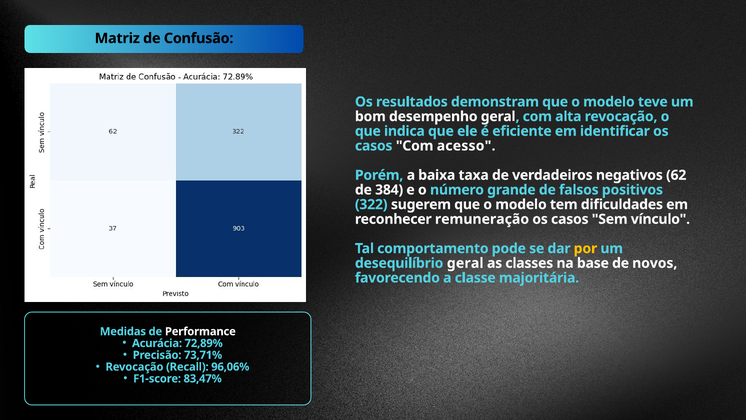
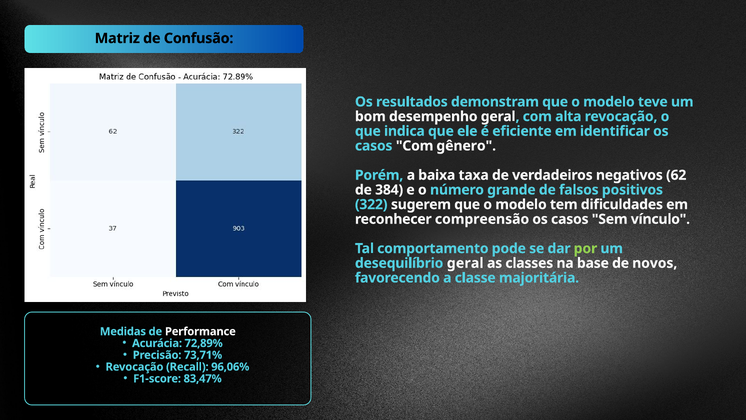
acesso: acesso -> gênero (466, 146)
remuneração: remuneração -> compreensão (482, 219)
por colour: yellow -> light green (585, 248)
